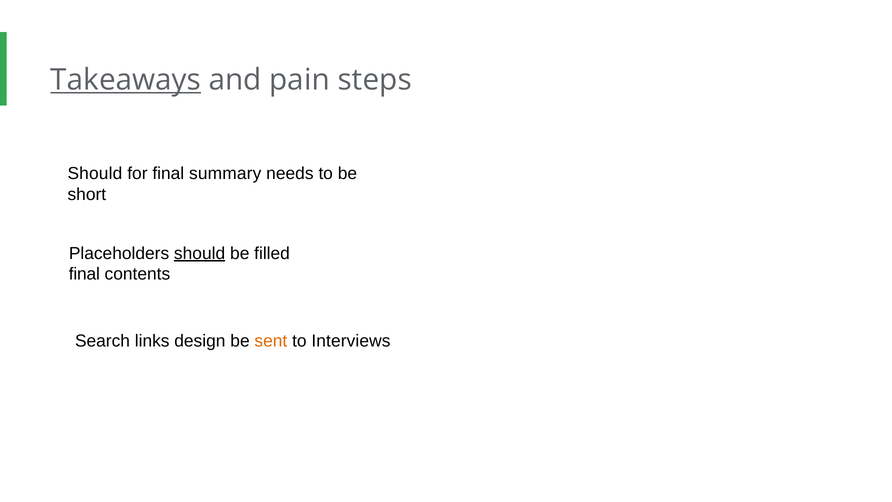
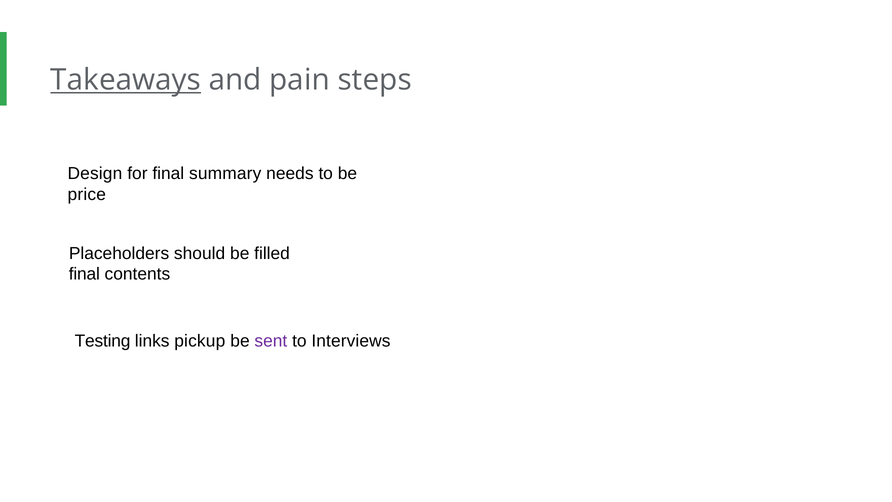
Should: Should -> Design (95, 173)
short: short -> price (87, 194)
should underline: present -> none (200, 253)
Search: Search -> Testing (103, 341)
design: design -> pickup (200, 341)
sent colour: orange -> purple (271, 341)
